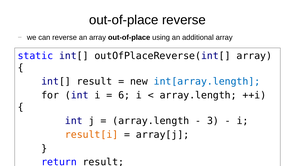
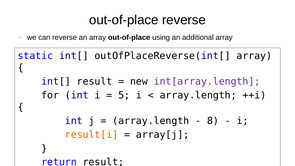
int[array.length colour: blue -> purple (207, 81)
6: 6 -> 5 (124, 95)
3: 3 -> 8 (213, 121)
